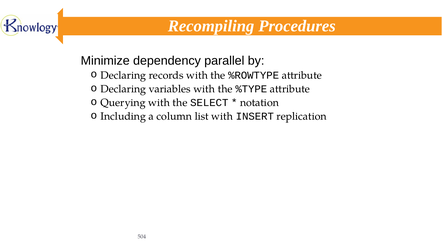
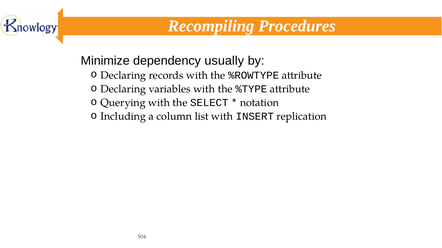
parallel: parallel -> usually (224, 61)
